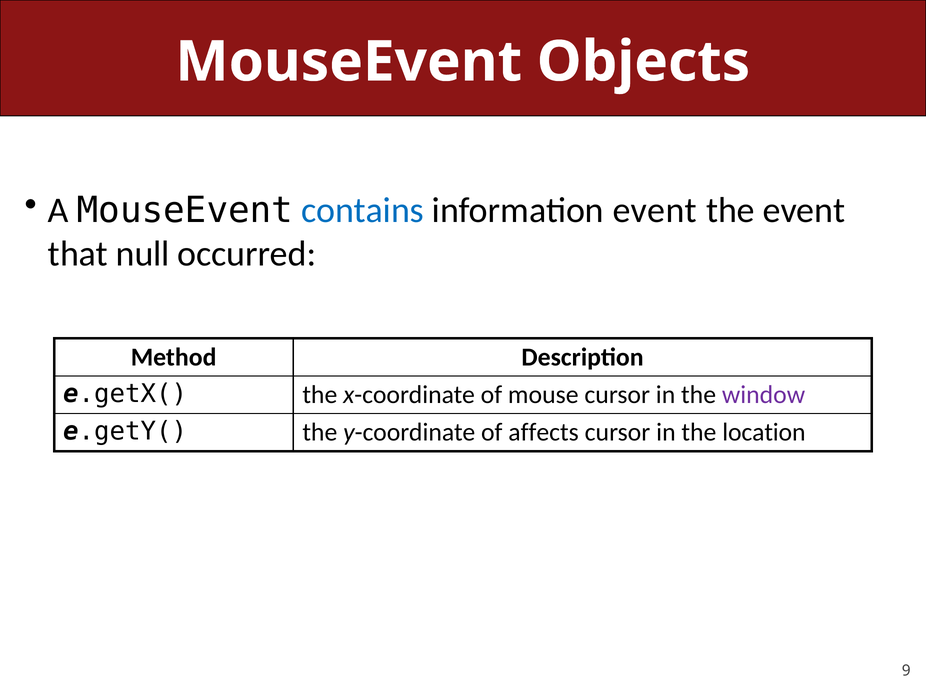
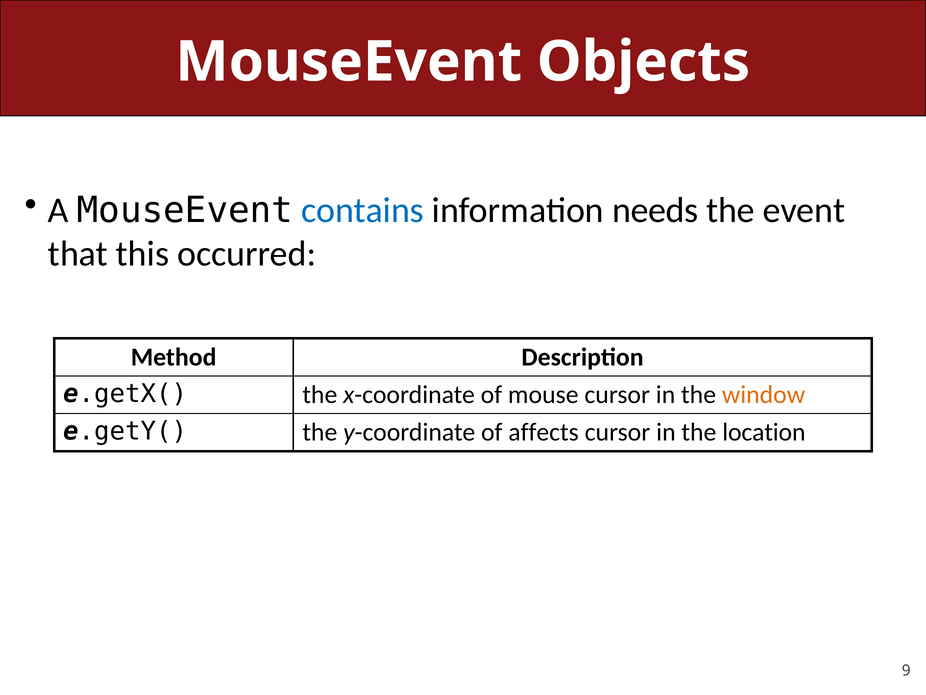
information event: event -> needs (655, 210)
null: null -> this (142, 254)
window colour: purple -> orange (764, 394)
